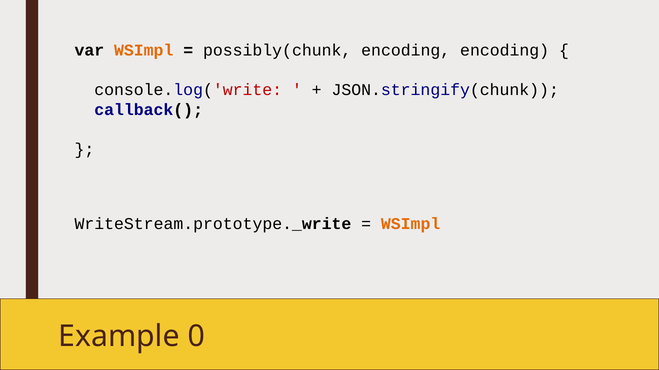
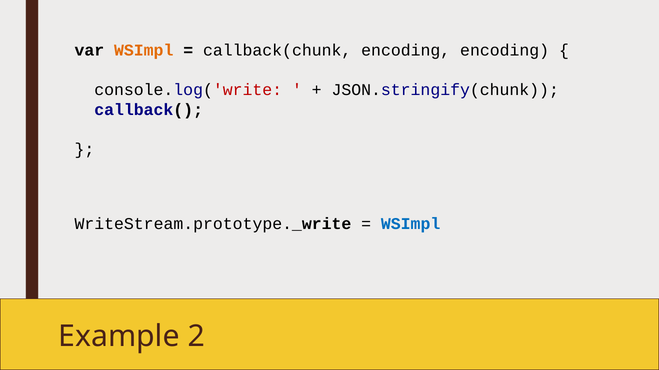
possibly(chunk: possibly(chunk -> callback(chunk (277, 51)
WSImpl colour: orange -> blue (411, 224)
0: 0 -> 2 (196, 337)
